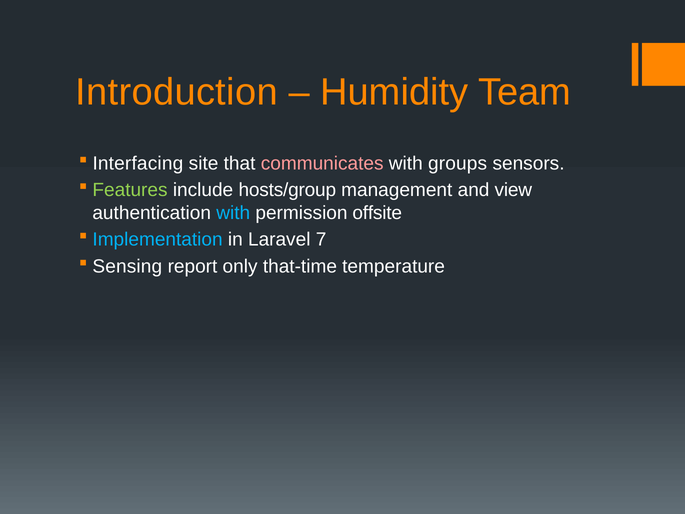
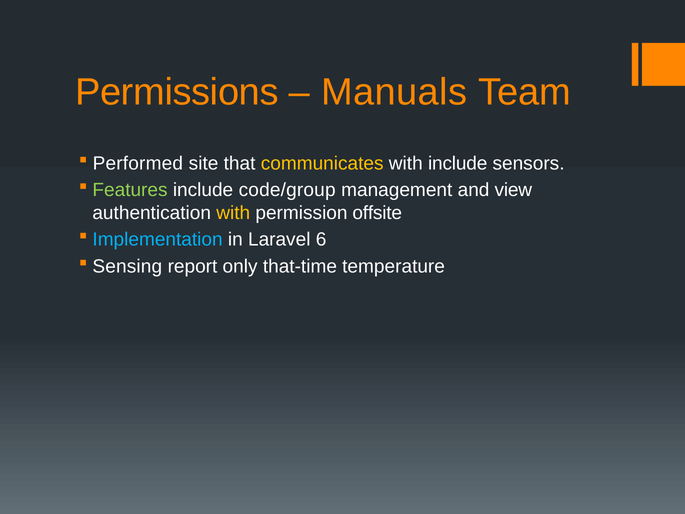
Introduction: Introduction -> Permissions (177, 92)
Humidity: Humidity -> Manuals (394, 92)
Interfacing: Interfacing -> Performed (138, 163)
communicates colour: pink -> yellow (322, 163)
with groups: groups -> include (458, 163)
hosts/group: hosts/group -> code/group (287, 190)
with colour: light blue -> yellow (233, 213)
7: 7 -> 6 (321, 240)
